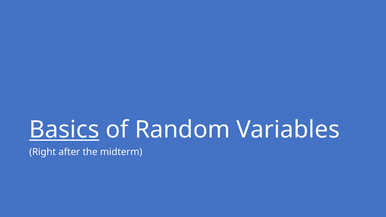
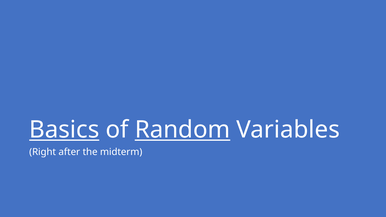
Random underline: none -> present (182, 130)
